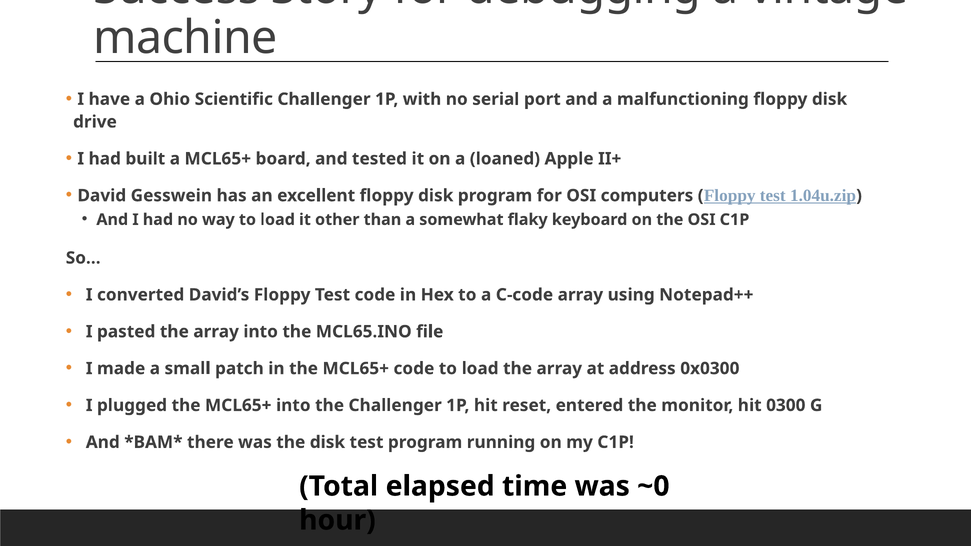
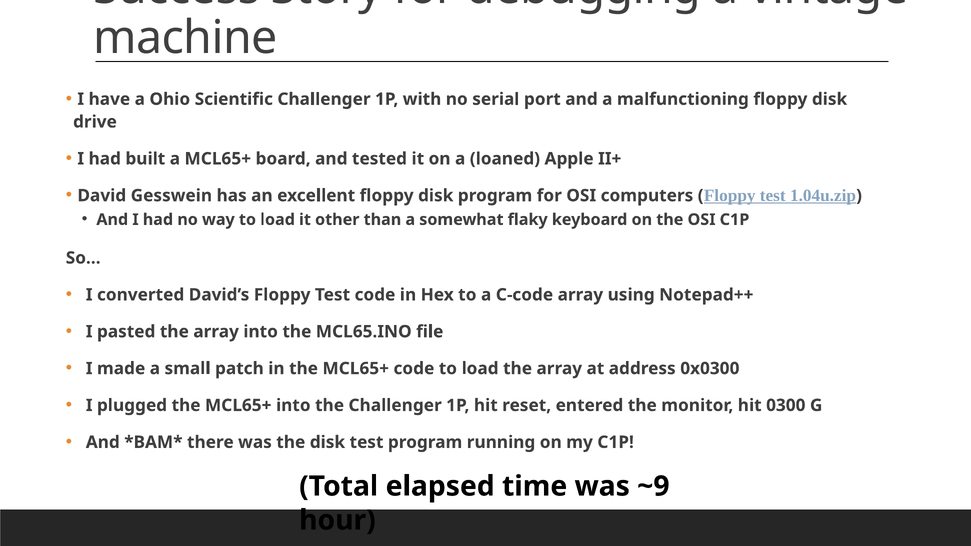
~0: ~0 -> ~9 (653, 486)
